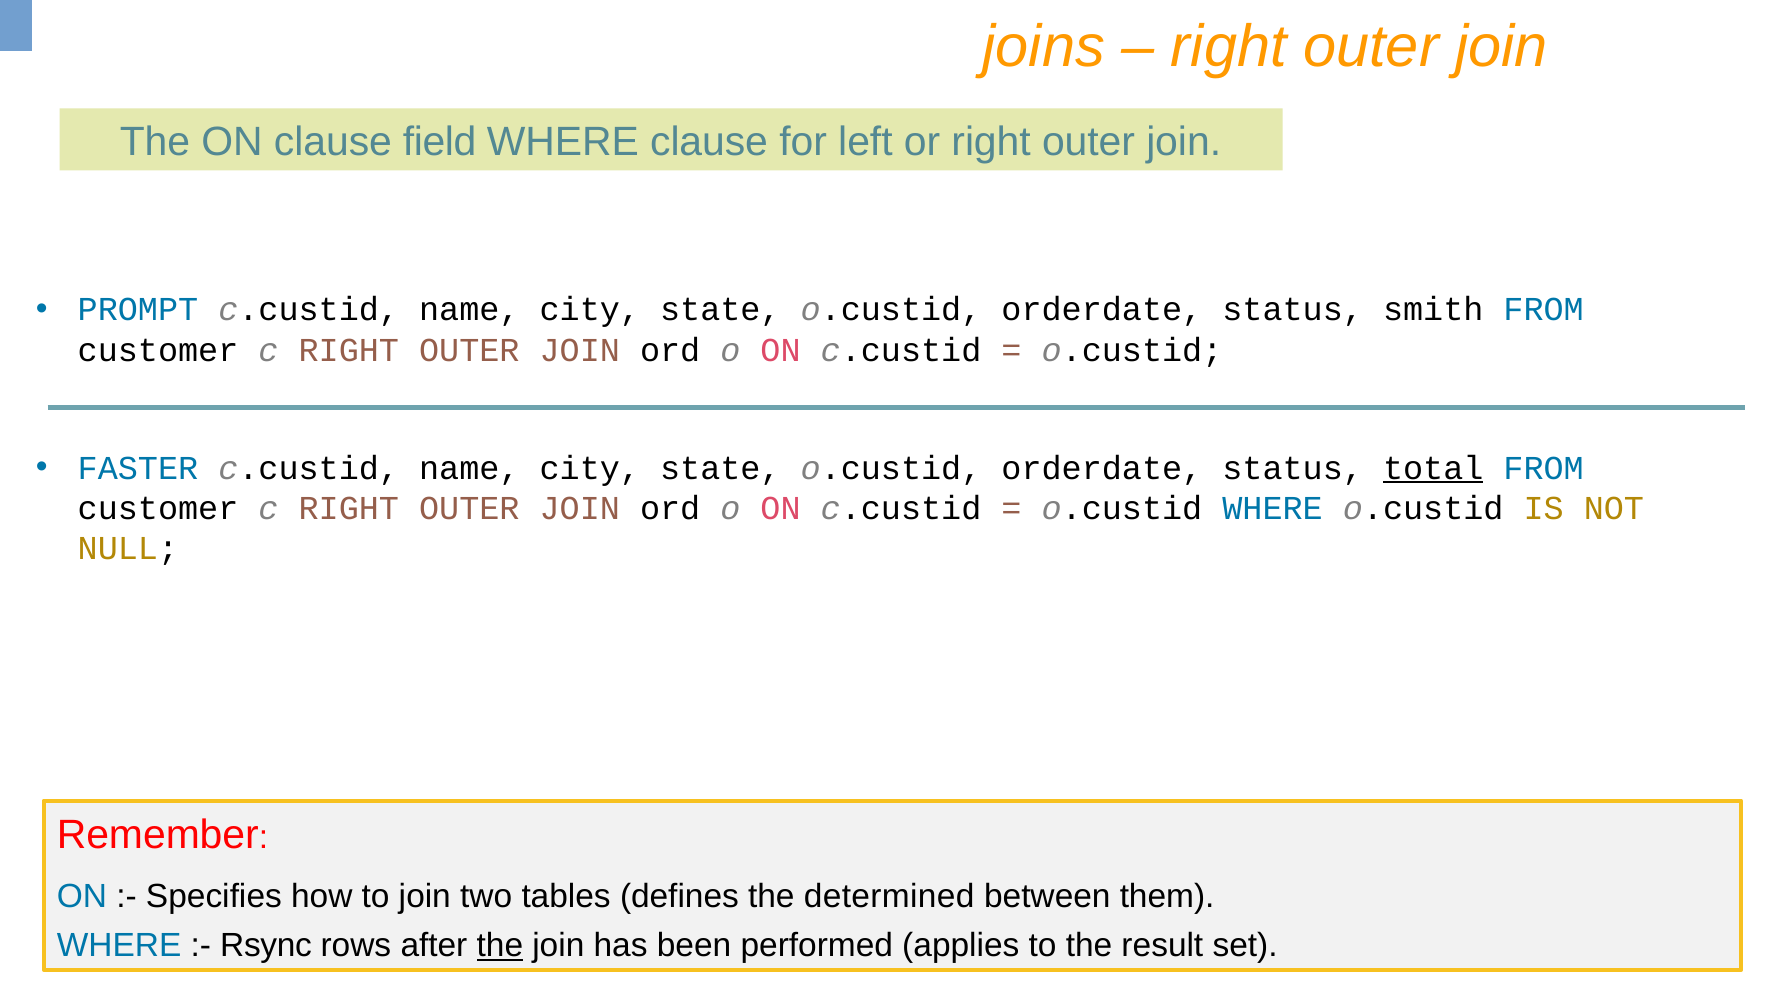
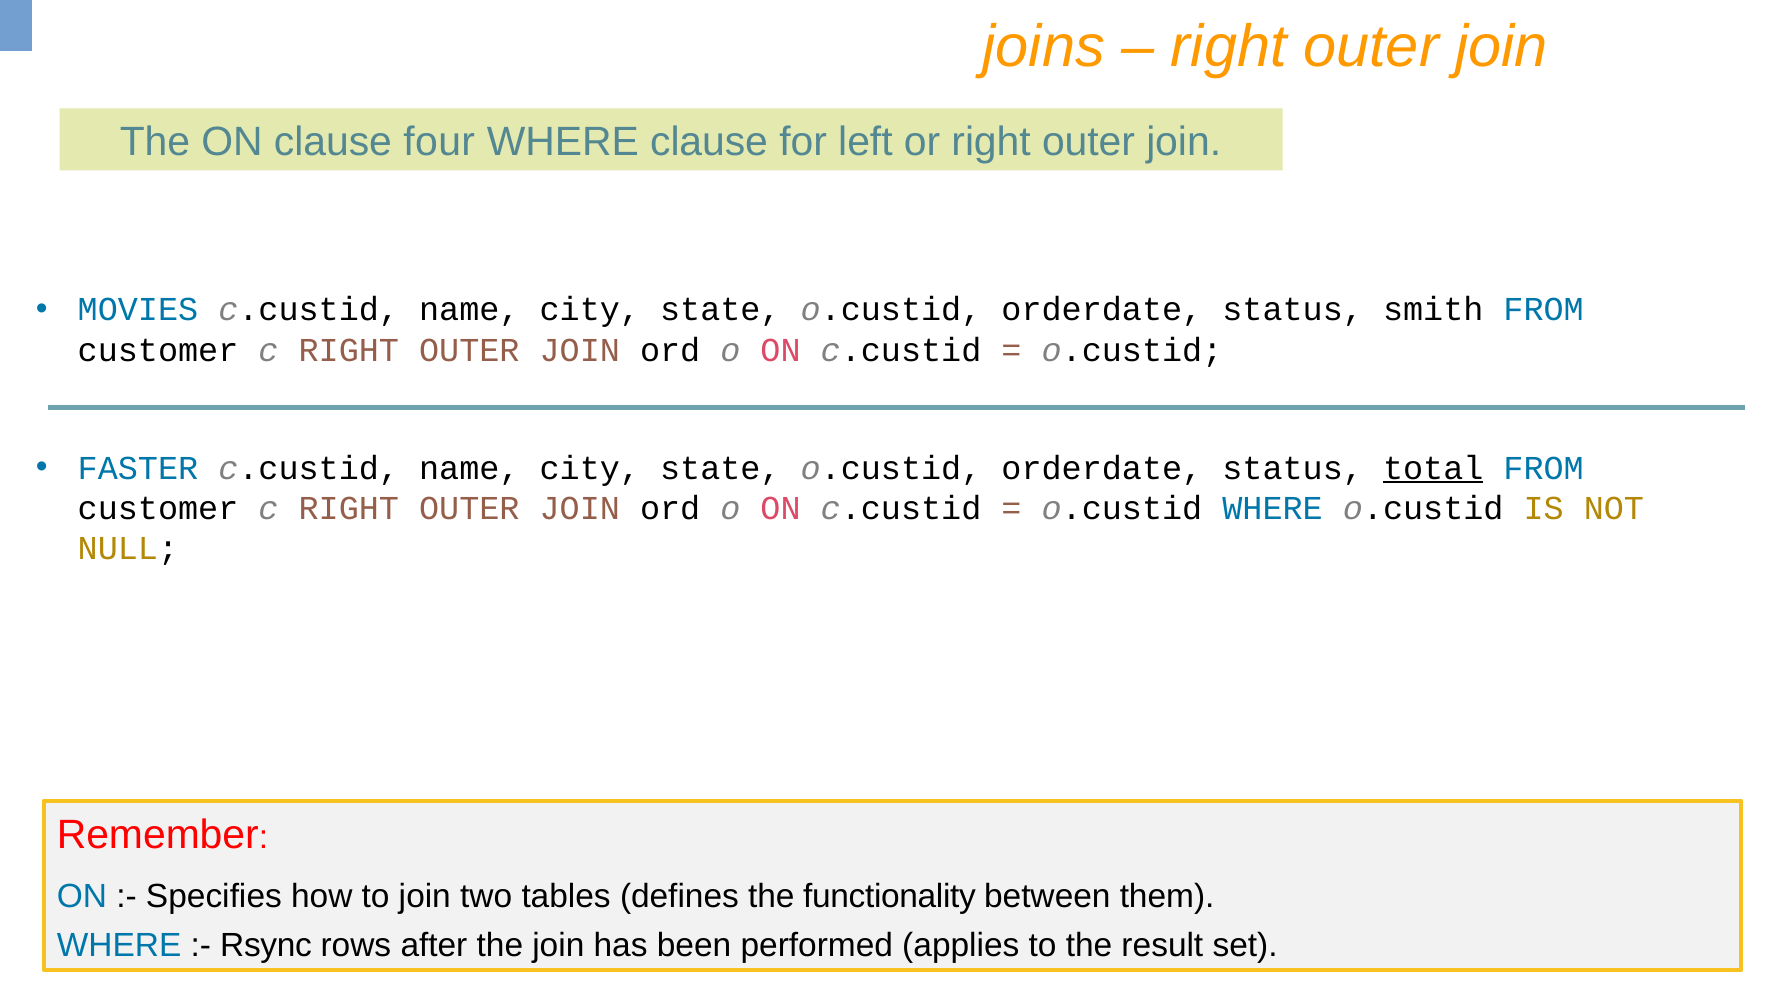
field: field -> four (439, 142)
PROMPT: PROMPT -> MOVIES (138, 310)
determined: determined -> functionality (890, 897)
the underline: present -> none (500, 946)
